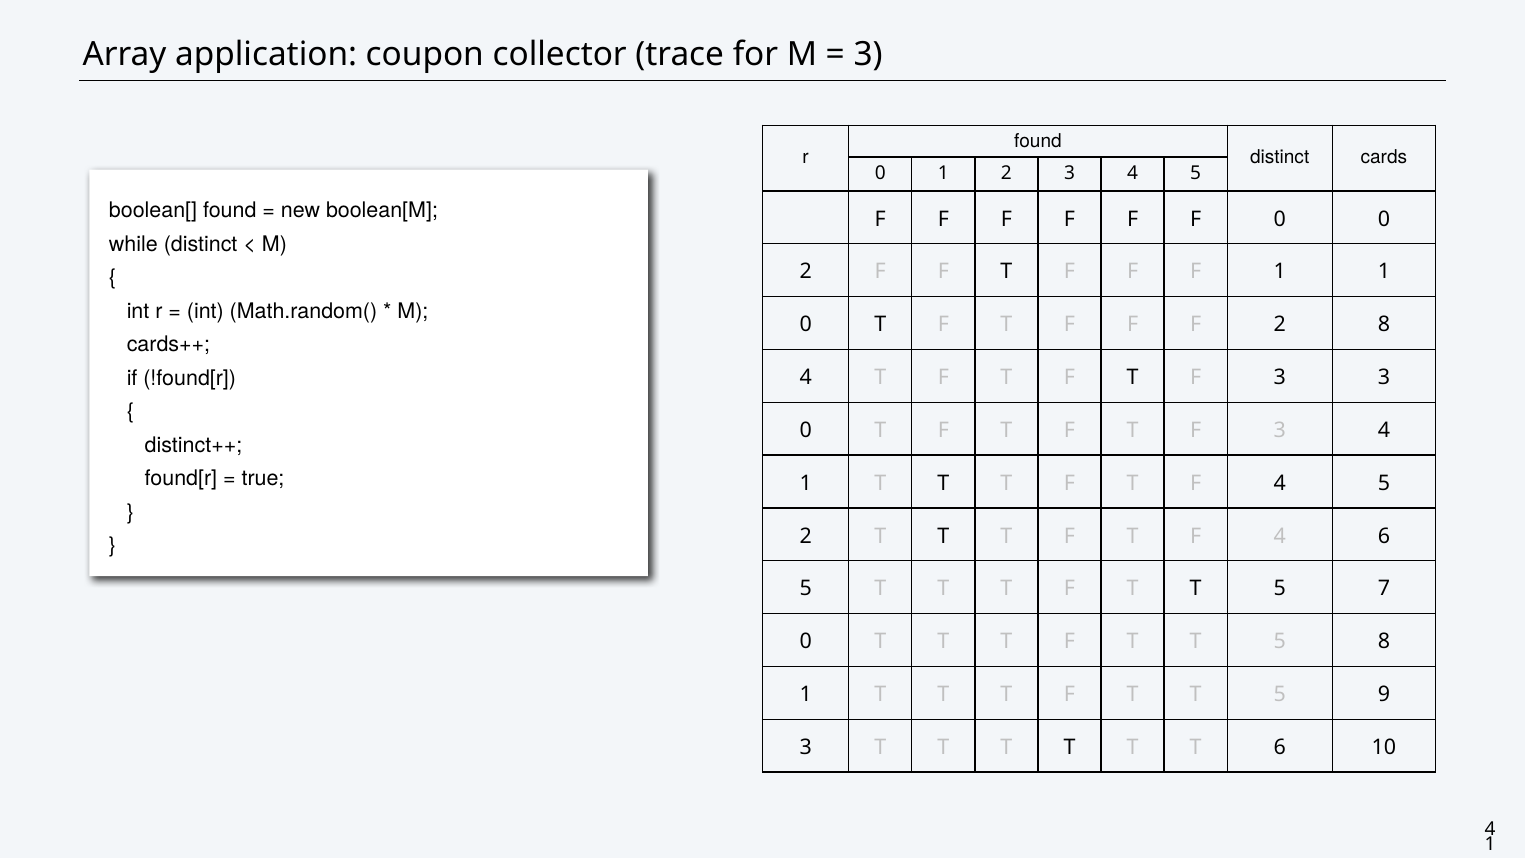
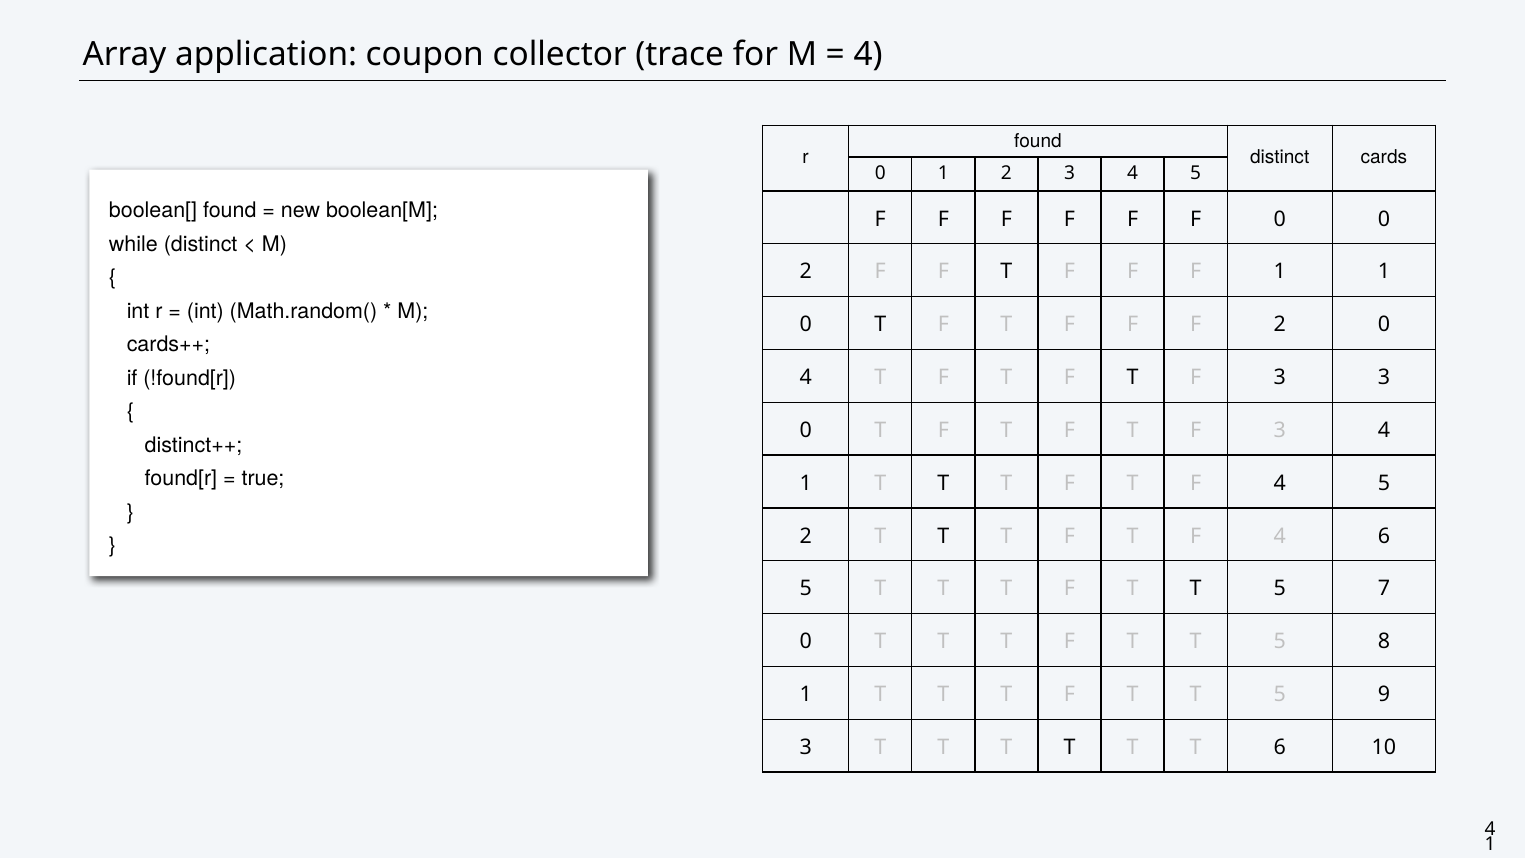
3: 3 -> 4 (868, 54)
2 8: 8 -> 0 (1384, 325)
